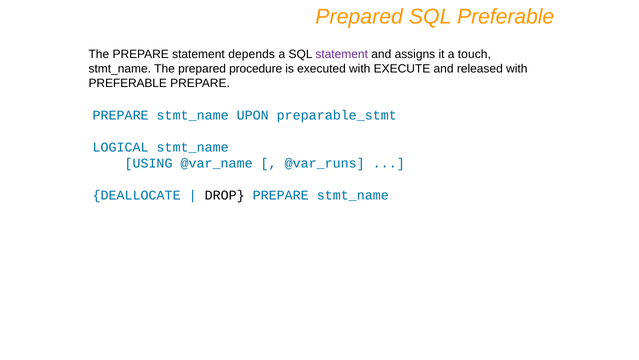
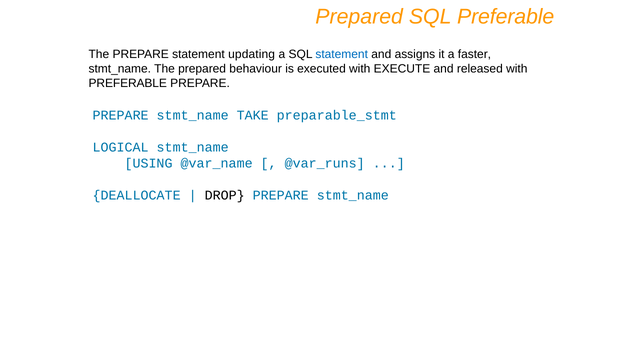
depends: depends -> updating (252, 54)
statement colour: purple -> blue (342, 54)
touch: touch -> faster (474, 54)
procedure: procedure -> behaviour (256, 69)
UPON: UPON -> TAKE (253, 115)
